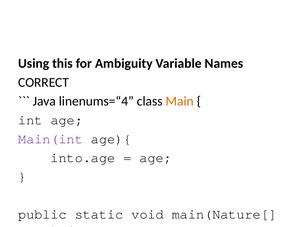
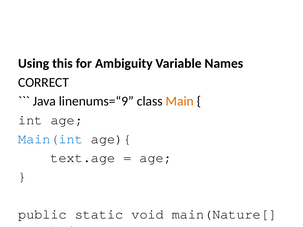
linenums=“4: linenums=“4 -> linenums=“9 (96, 101)
Main(int colour: purple -> blue (51, 139)
into.age: into.age -> text.age (83, 158)
